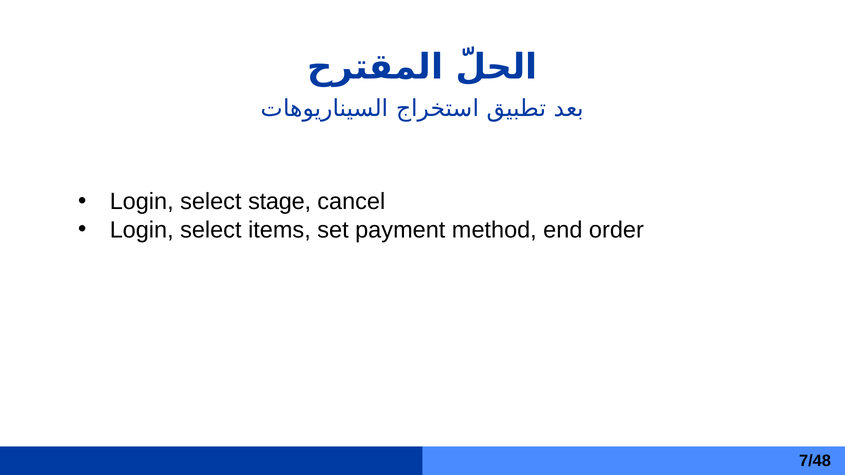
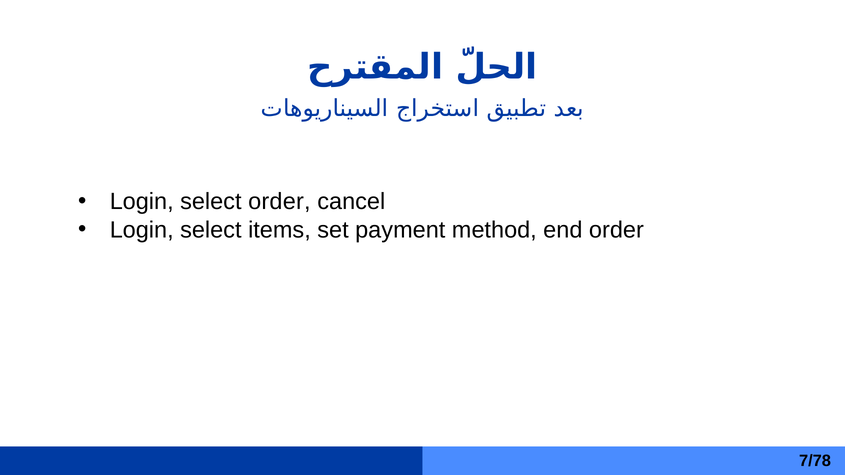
select stage: stage -> order (279, 202)
7/48: 7/48 -> 7/78 (815, 461)
